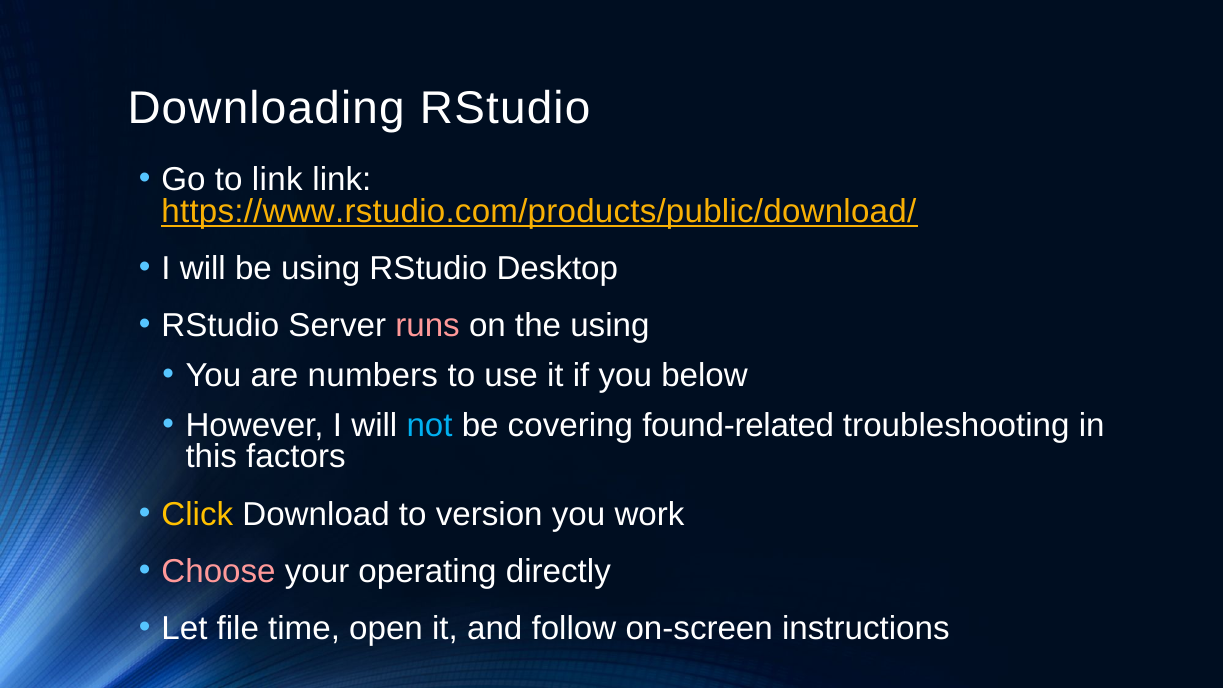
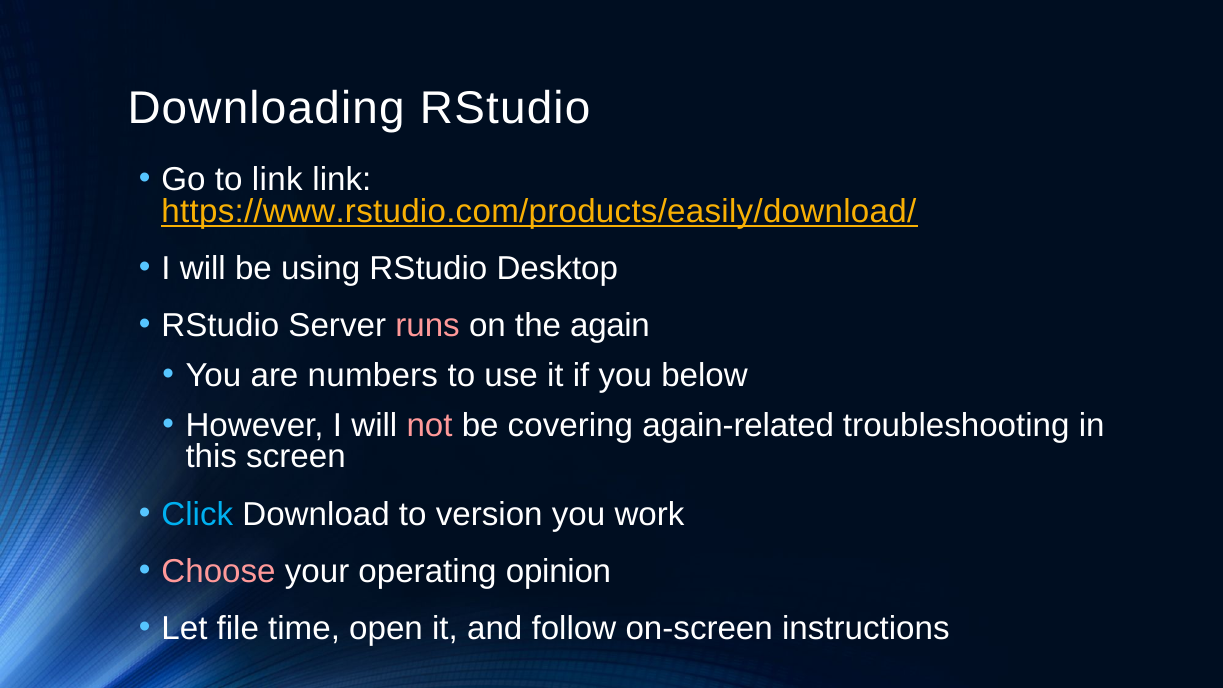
https://www.rstudio.com/products/public/download/: https://www.rstudio.com/products/public/download/ -> https://www.rstudio.com/products/easily/download/ (539, 211)
the using: using -> again (610, 326)
not colour: light blue -> pink (430, 425)
found-related: found-related -> again-related (738, 425)
factors: factors -> screen (296, 457)
Click colour: yellow -> light blue (197, 514)
directly: directly -> opinion (558, 572)
